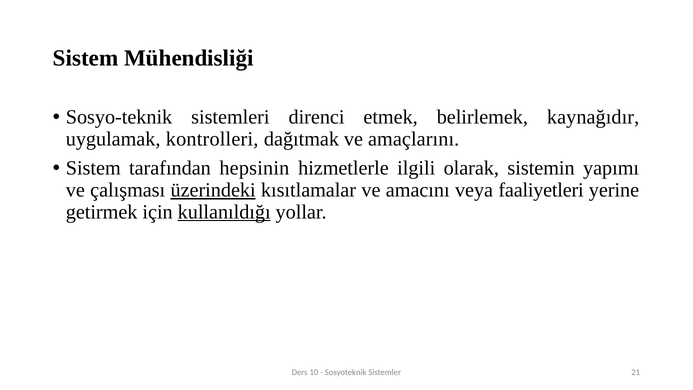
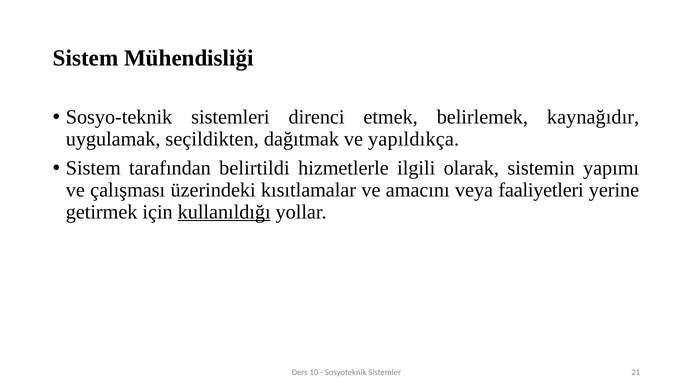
kontrolleri: kontrolleri -> seçildikten (212, 139)
amaçlarını: amaçlarını -> yapıldıkça (414, 139)
hepsinin: hepsinin -> belirtildi (254, 168)
üzerindeki underline: present -> none (213, 190)
